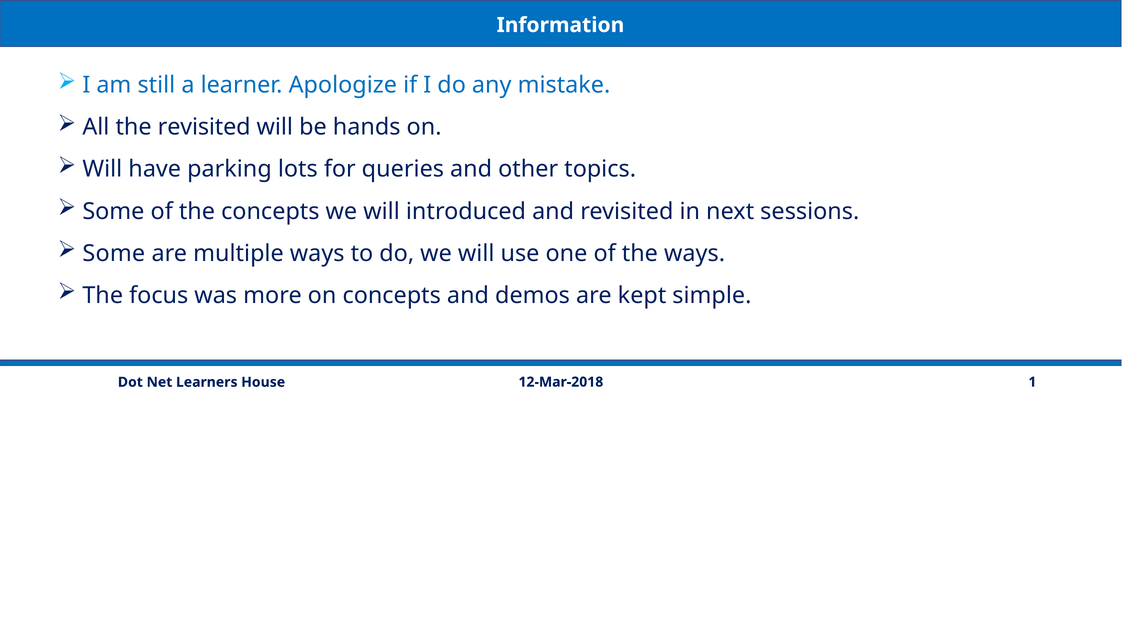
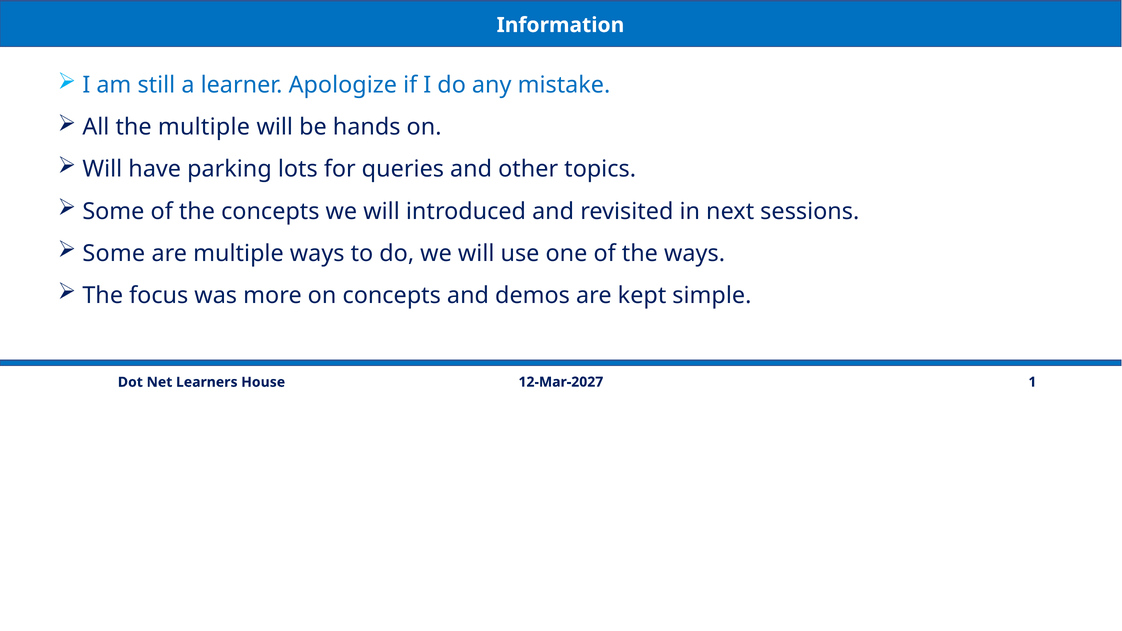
the revisited: revisited -> multiple (204, 127)
12-Mar-2018: 12-Mar-2018 -> 12-Mar-2027 (561, 382)
